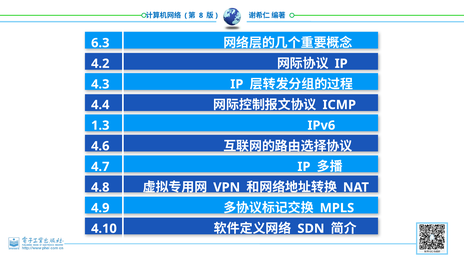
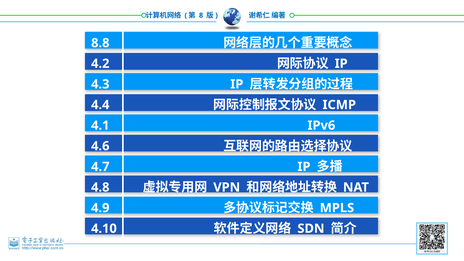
6.3: 6.3 -> 8.8 (100, 43)
1.3: 1.3 -> 4.1 (100, 125)
